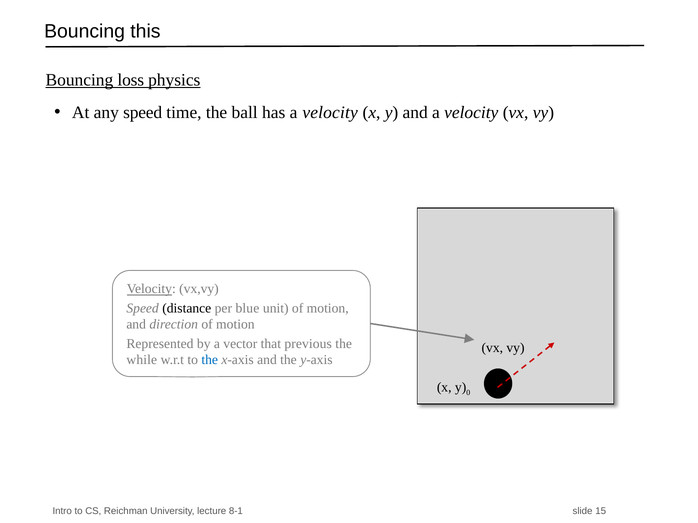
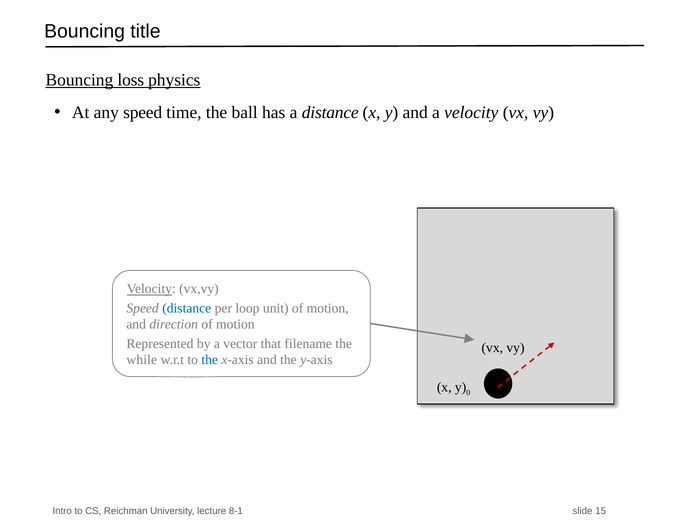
this: this -> title (145, 31)
has a velocity: velocity -> distance (330, 113)
distance colour: black -> blue (187, 308)
blue: blue -> loop (247, 308)
previous: previous -> filename (308, 344)
